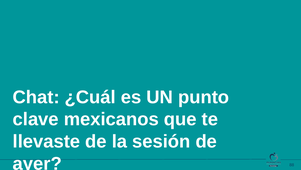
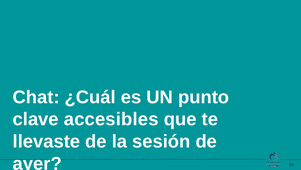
mexicanos: mexicanos -> accesibles (111, 119)
